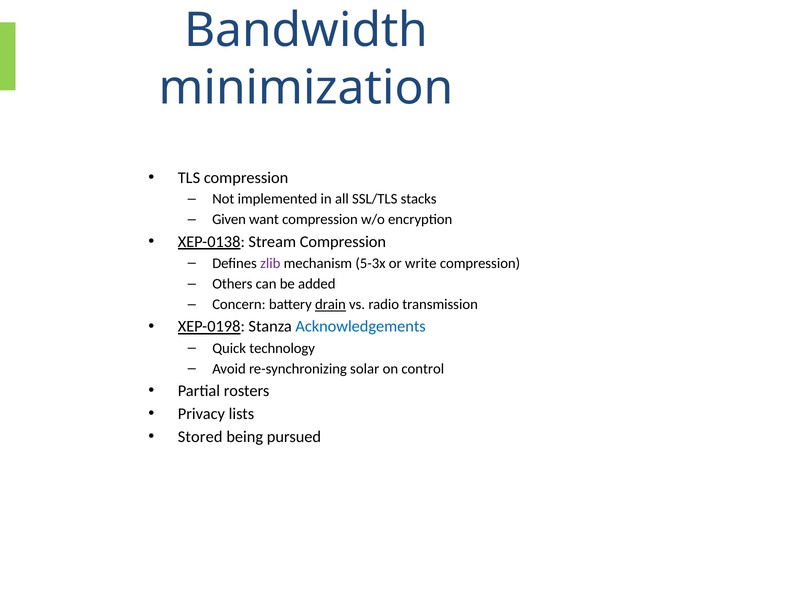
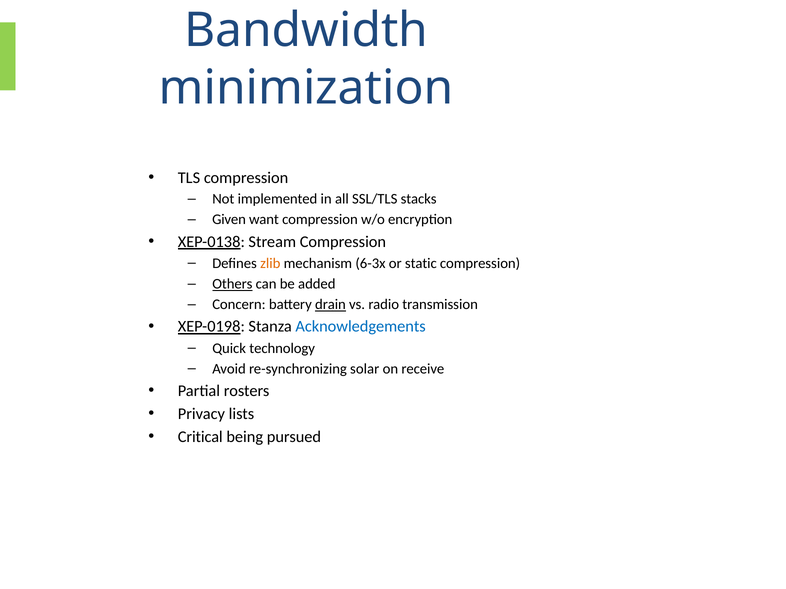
zlib colour: purple -> orange (270, 264)
5-3x: 5-3x -> 6-3x (370, 264)
write: write -> static (421, 264)
Others underline: none -> present (232, 284)
control: control -> receive (423, 369)
Stored: Stored -> Critical (200, 437)
